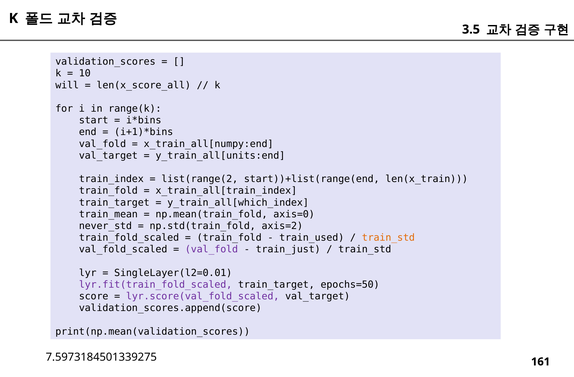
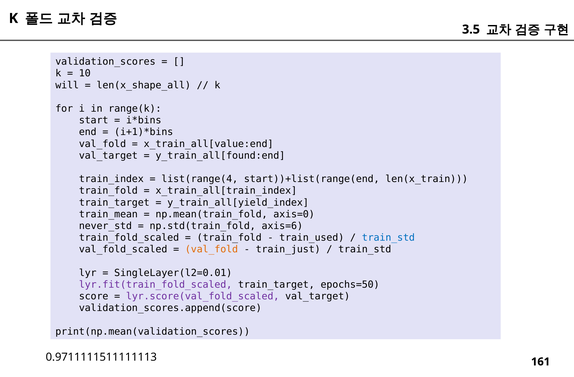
len(x_score_all: len(x_score_all -> len(x_shape_all (144, 85)
x_train_all[numpy:end: x_train_all[numpy:end -> x_train_all[value:end (209, 144)
y_train_all[units:end: y_train_all[units:end -> y_train_all[found:end (220, 156)
list(range(2: list(range(2 -> list(range(4 (200, 179)
y_train_all[which_index: y_train_all[which_index -> y_train_all[yield_index (238, 202)
axis=2: axis=2 -> axis=6 (282, 226)
train_std colour: orange -> blue (388, 238)
val_fold colour: purple -> orange (212, 249)
7.5973184501339275: 7.5973184501339275 -> 0.9711111511111113 (101, 357)
